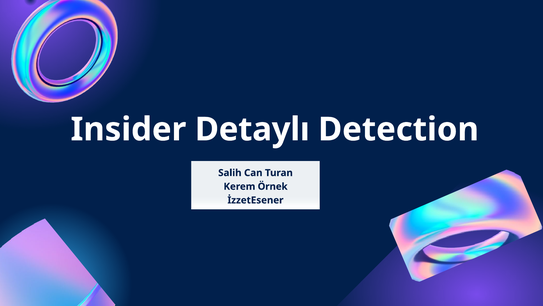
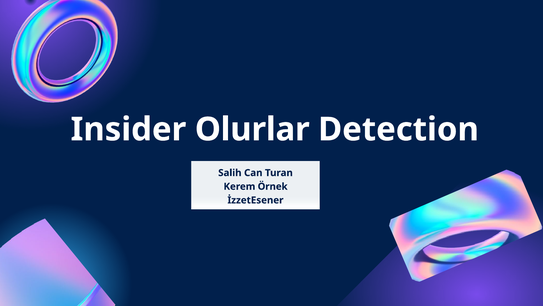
Detaylı: Detaylı -> Olurlar (252, 129)
